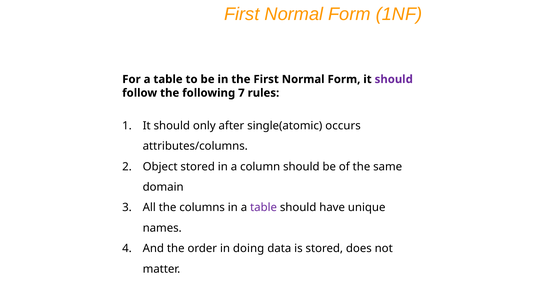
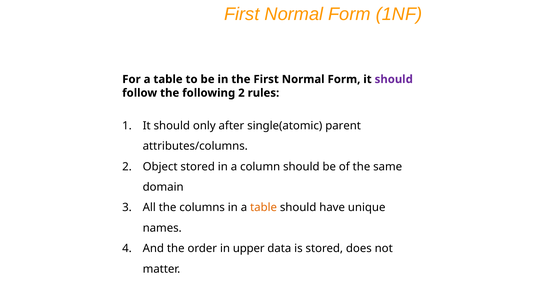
following 7: 7 -> 2 (241, 93)
occurs: occurs -> parent (343, 126)
table colour: purple -> orange (264, 208)
doing: doing -> upper (249, 249)
